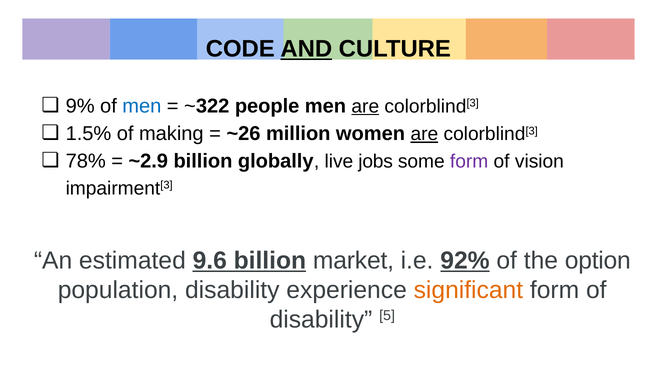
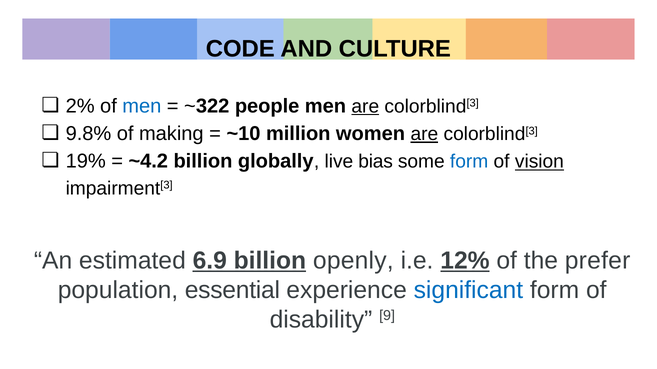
AND underline: present -> none (306, 49)
9%: 9% -> 2% (80, 106)
1.5%: 1.5% -> 9.8% (88, 134)
~26: ~26 -> ~10 (244, 134)
78%: 78% -> 19% (86, 162)
~2.9: ~2.9 -> ~4.2 (148, 162)
jobs: jobs -> bias (376, 162)
form colour: purple -> blue (469, 162)
vision underline: none -> present (539, 162)
9.6: 9.6 -> 6.9 (210, 261)
market: market -> openly (353, 261)
92%: 92% -> 12% (465, 261)
option: option -> prefer (598, 261)
population disability: disability -> essential (232, 291)
significant colour: orange -> blue (468, 291)
5: 5 -> 9 (387, 316)
